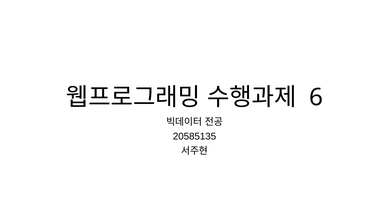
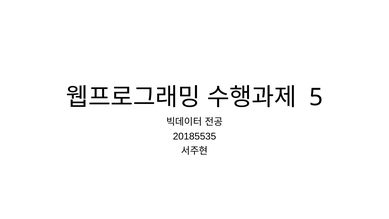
6: 6 -> 5 (316, 97)
20585135: 20585135 -> 20185535 (195, 136)
